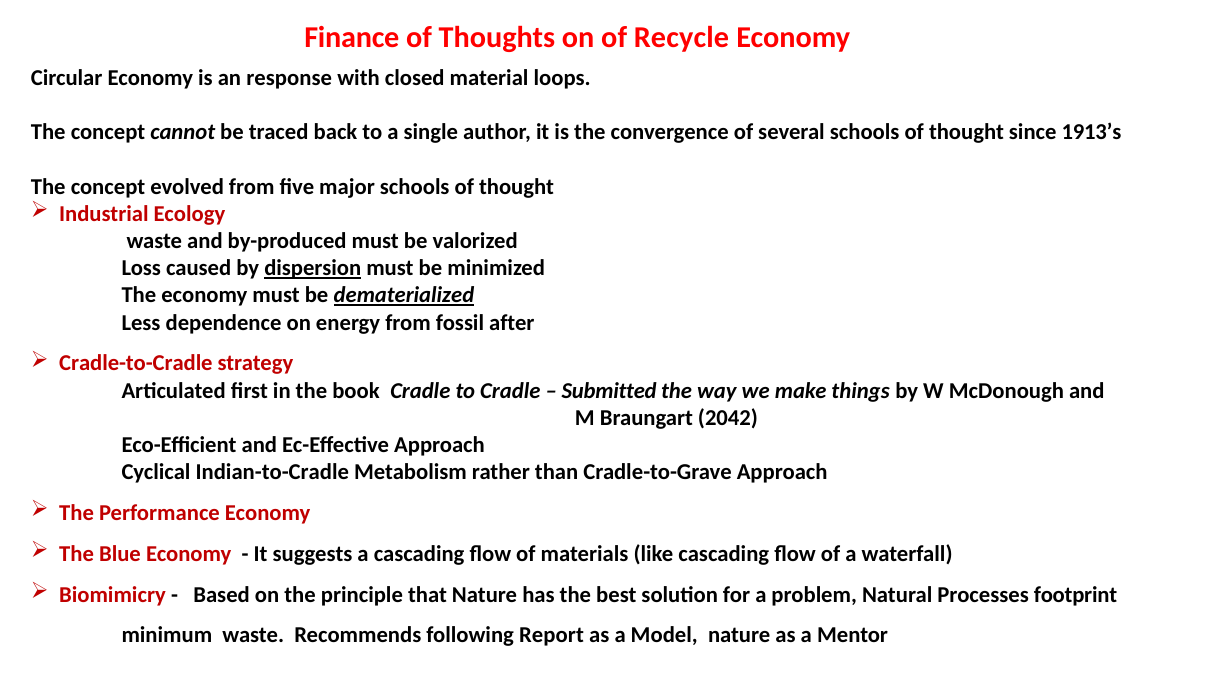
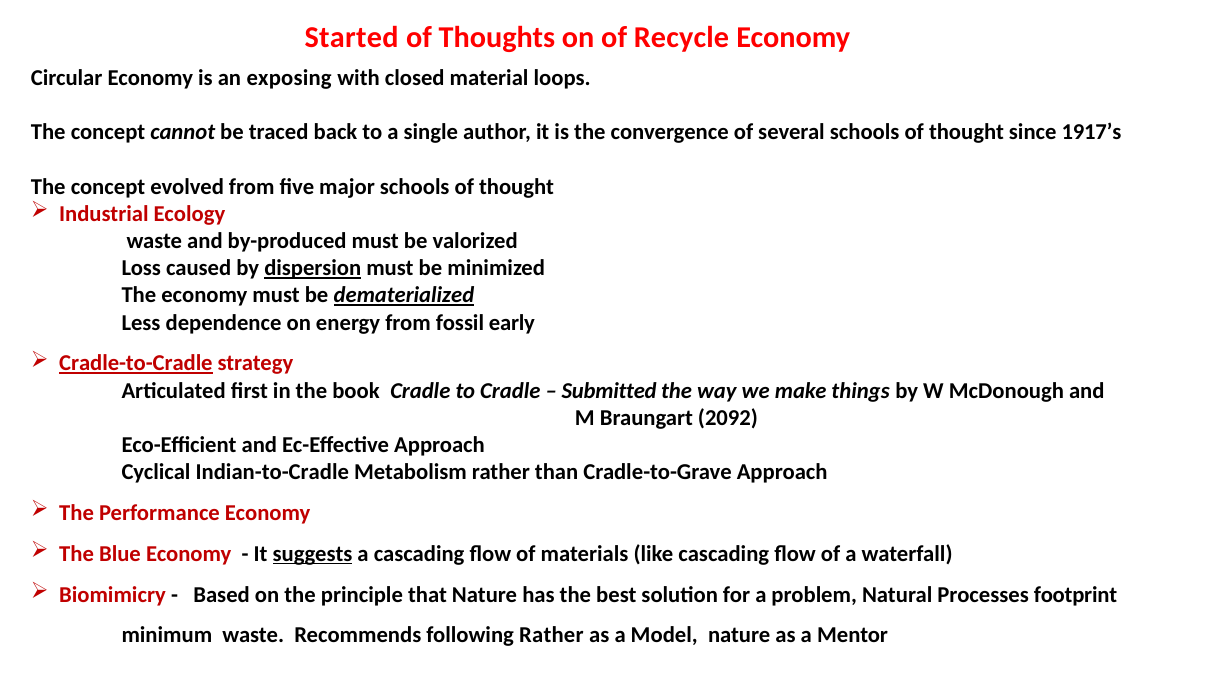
Finance: Finance -> Started (352, 37)
response: response -> exposing (289, 78)
1913’s: 1913’s -> 1917’s (1092, 132)
after: after -> early (512, 323)
Cradle-to-Cradle underline: none -> present (136, 363)
2042: 2042 -> 2092 (728, 418)
suggests underline: none -> present (313, 554)
following Report: Report -> Rather (551, 635)
